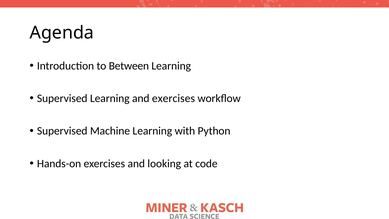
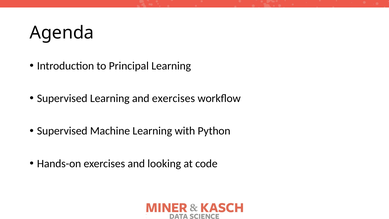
Between: Between -> Principal (129, 66)
